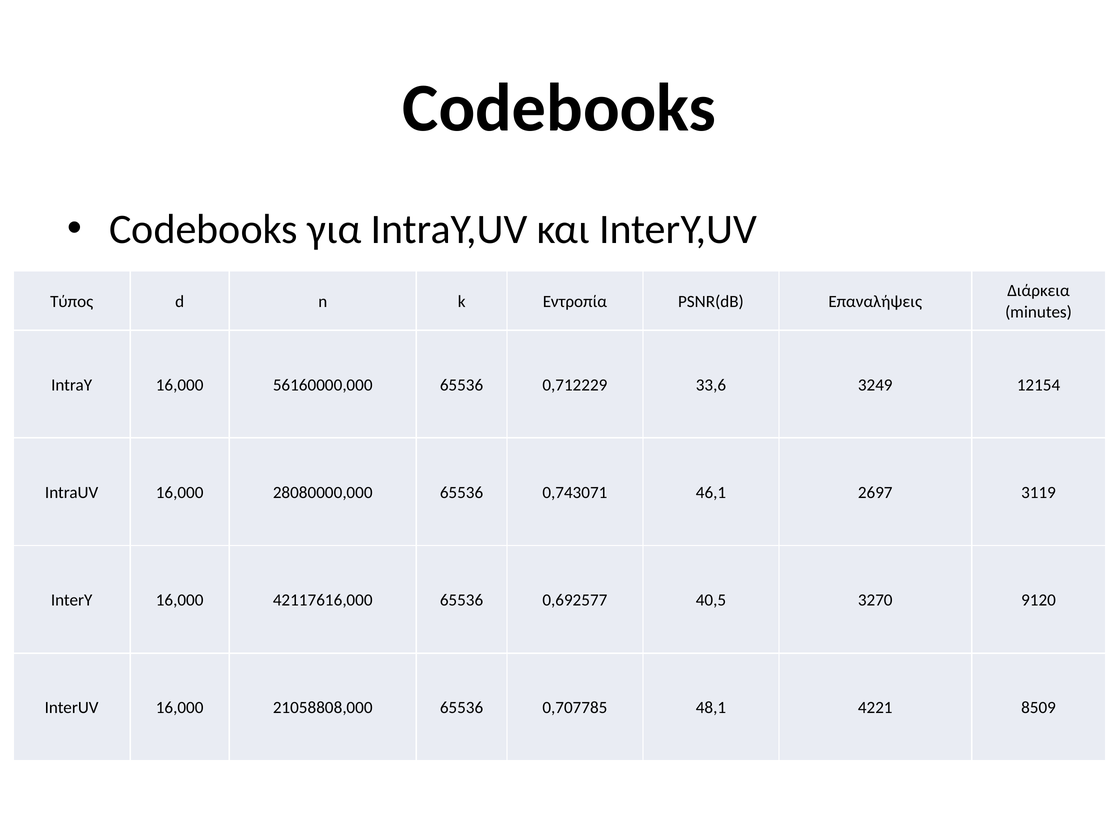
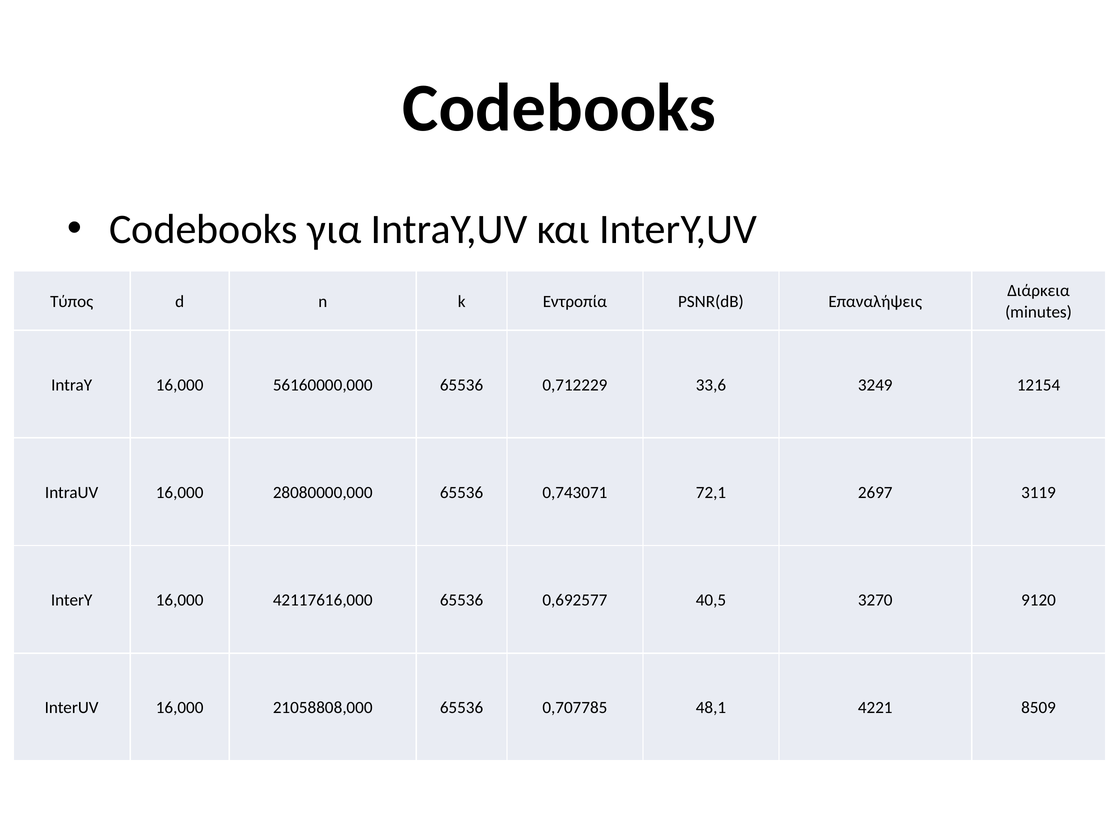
46,1: 46,1 -> 72,1 (711, 493)
